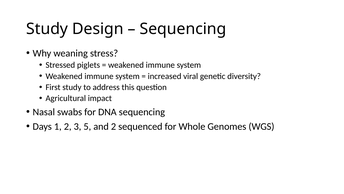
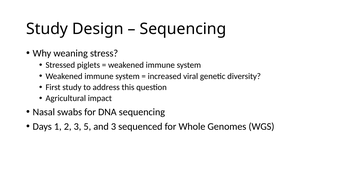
and 2: 2 -> 3 (114, 126)
